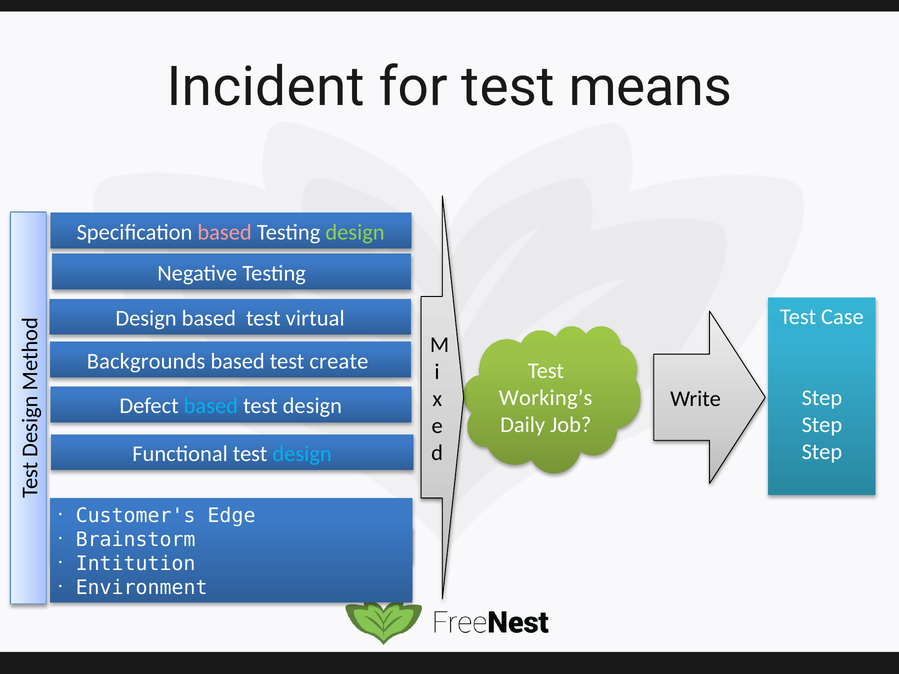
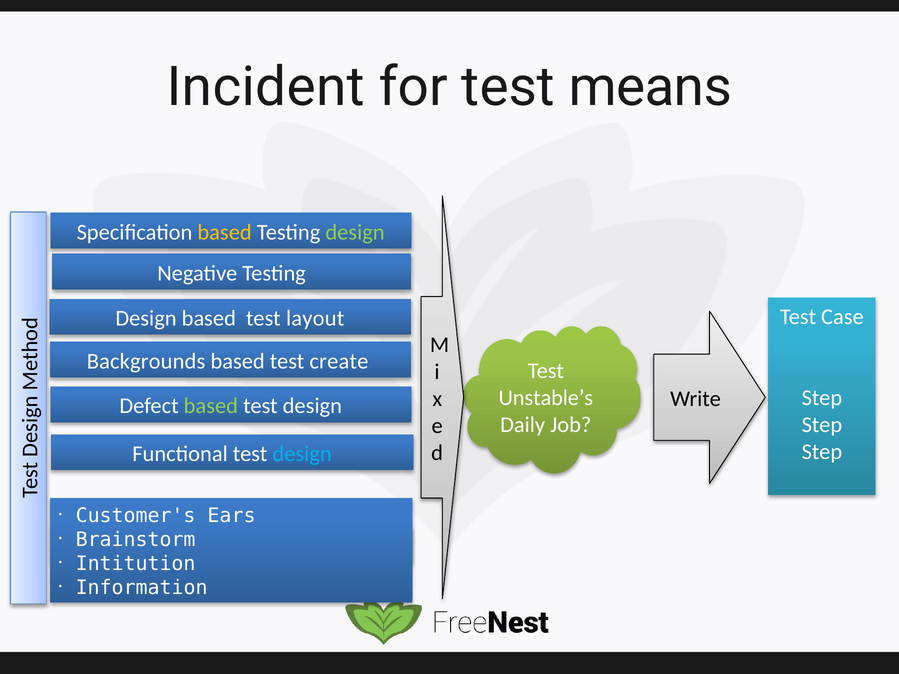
based colour: pink -> yellow (225, 232)
virtual: virtual -> layout (315, 318)
Working’s: Working’s -> Unstable’s (546, 398)
based colour: light blue -> light green (211, 406)
Edge: Edge -> Ears (231, 516)
Environment: Environment -> Information (142, 588)
